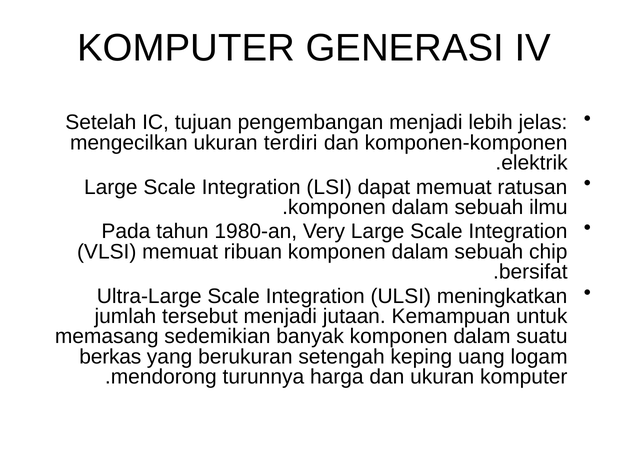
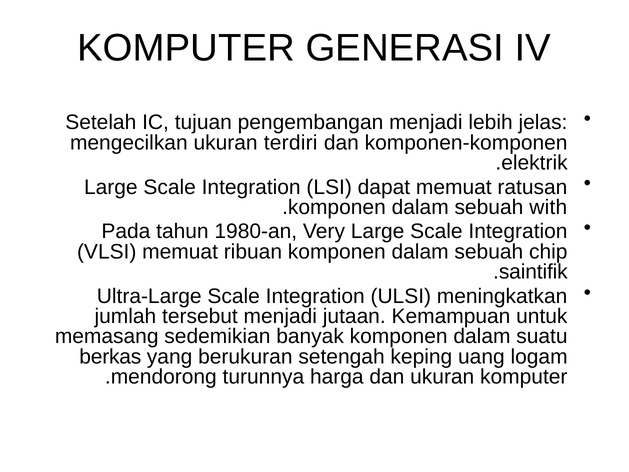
ilmu: ilmu -> with (548, 207)
bersifat: bersifat -> saintifik (533, 272)
